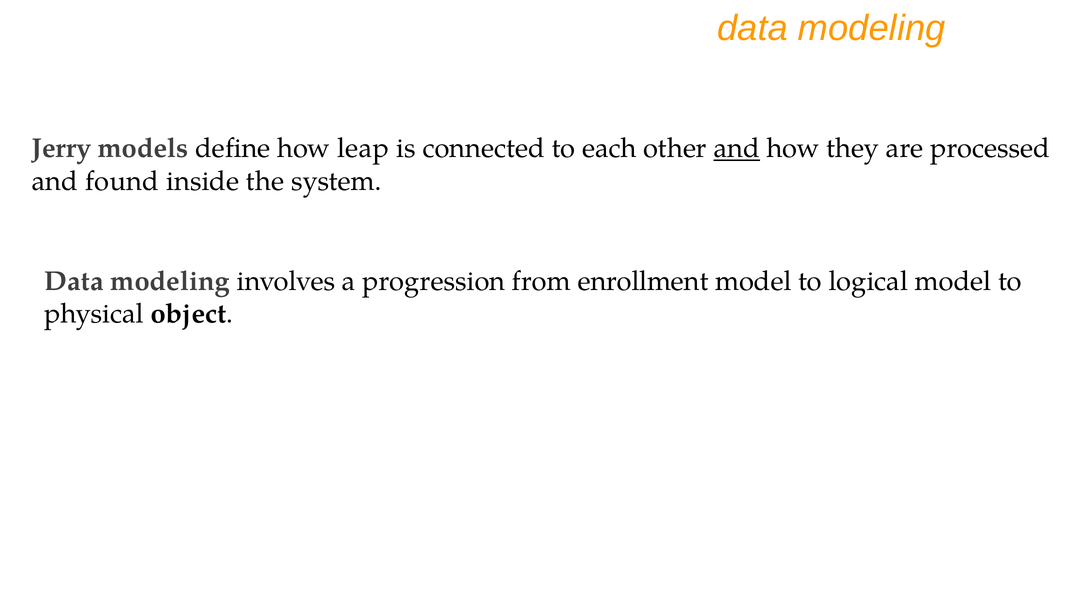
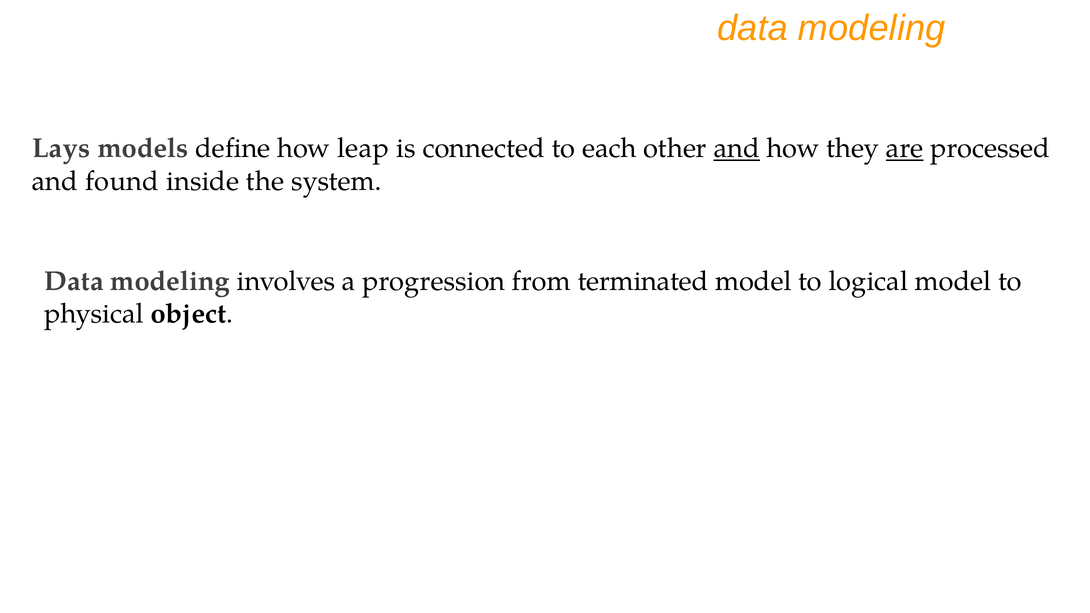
Jerry: Jerry -> Lays (61, 148)
are underline: none -> present (905, 148)
enrollment: enrollment -> terminated (643, 281)
